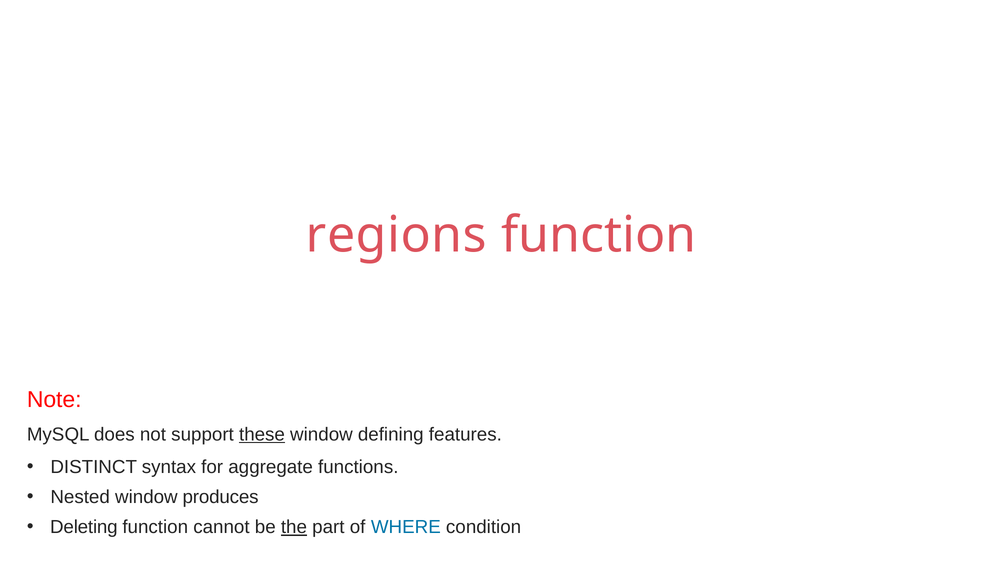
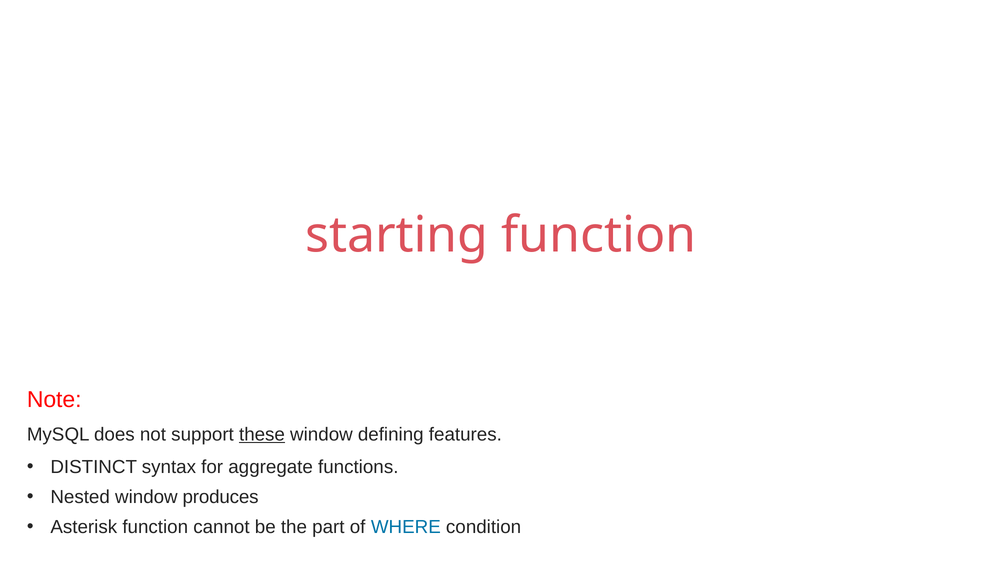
regions: regions -> starting (397, 235)
Deleting: Deleting -> Asterisk (84, 527)
the underline: present -> none (294, 527)
